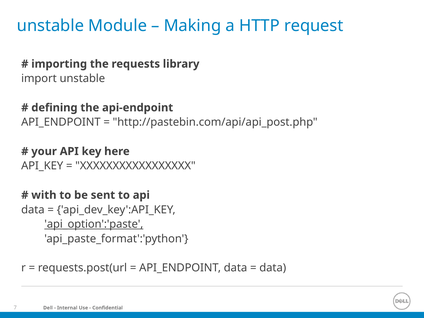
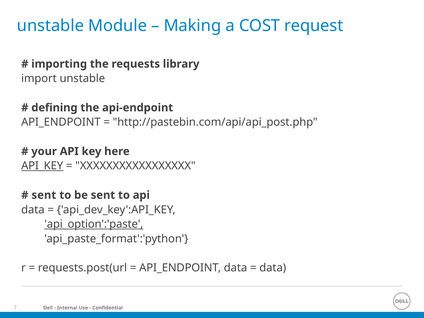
HTTP: HTTP -> COST (260, 26)
API_KEY underline: none -> present (42, 166)
with: with -> sent (44, 195)
